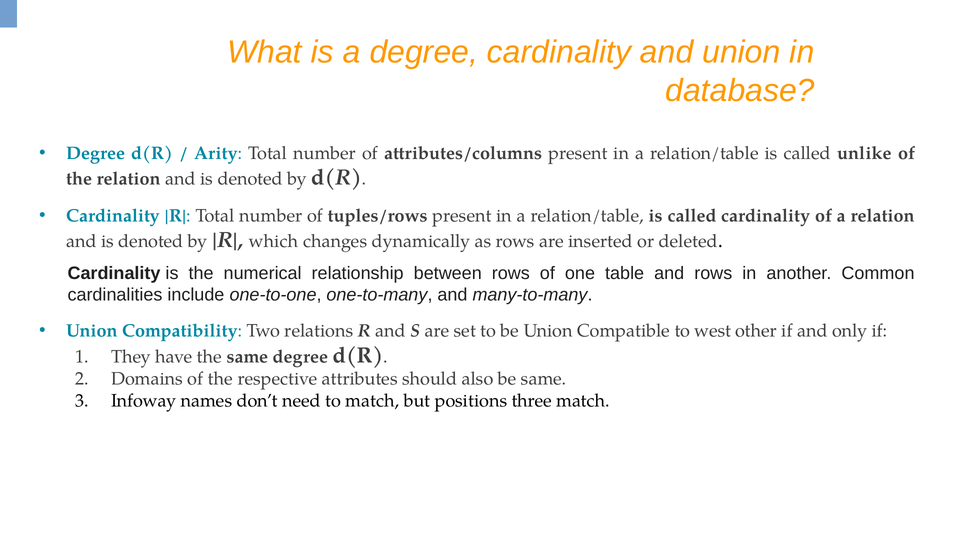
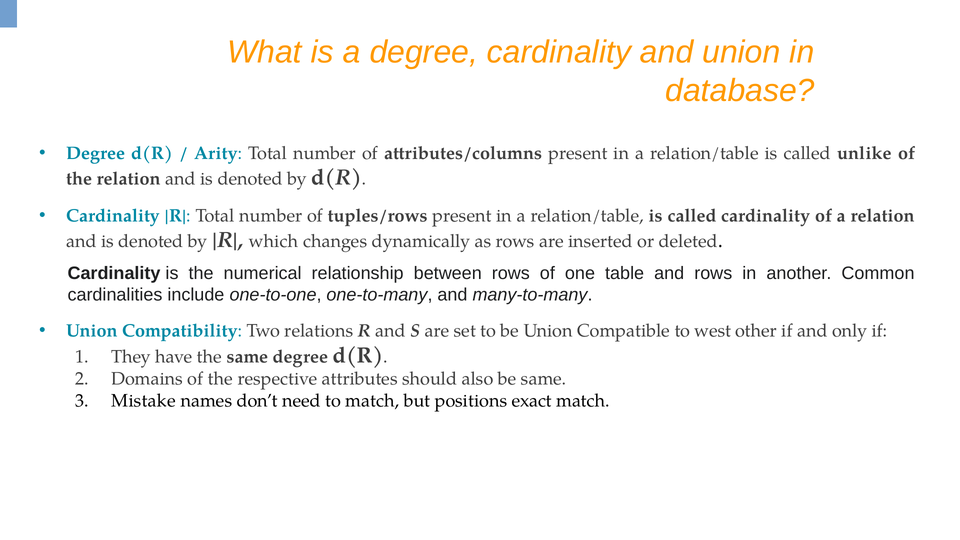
Infoway: Infoway -> Mistake (144, 401)
three: three -> exact (532, 401)
